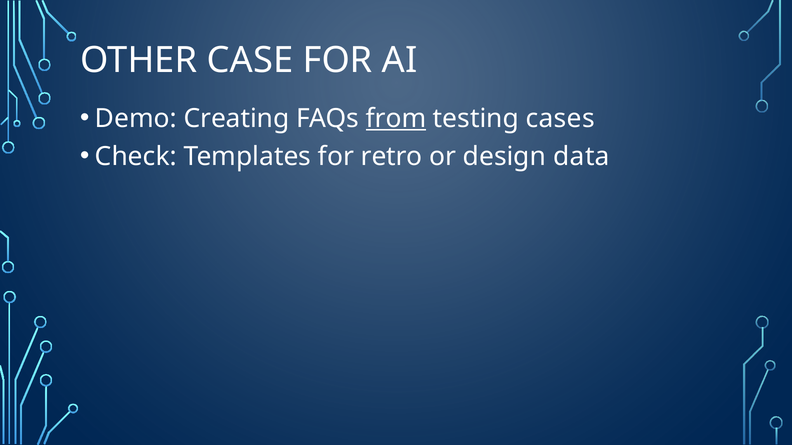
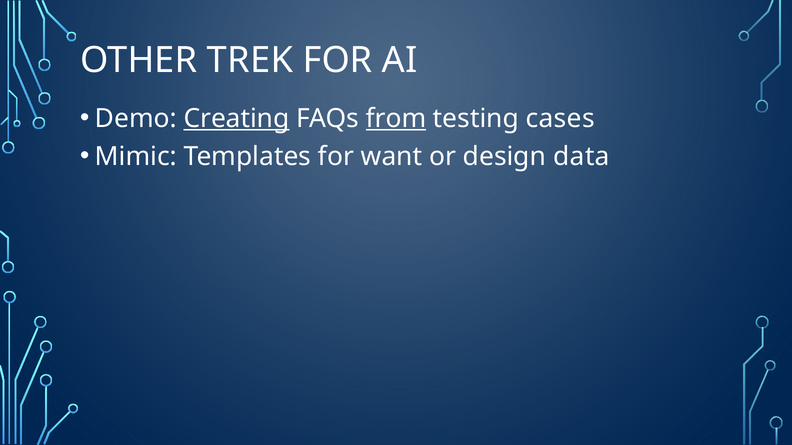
CASE: CASE -> TREK (250, 60)
Creating underline: none -> present (237, 119)
Check: Check -> Mimic (136, 157)
retro: retro -> want (392, 157)
